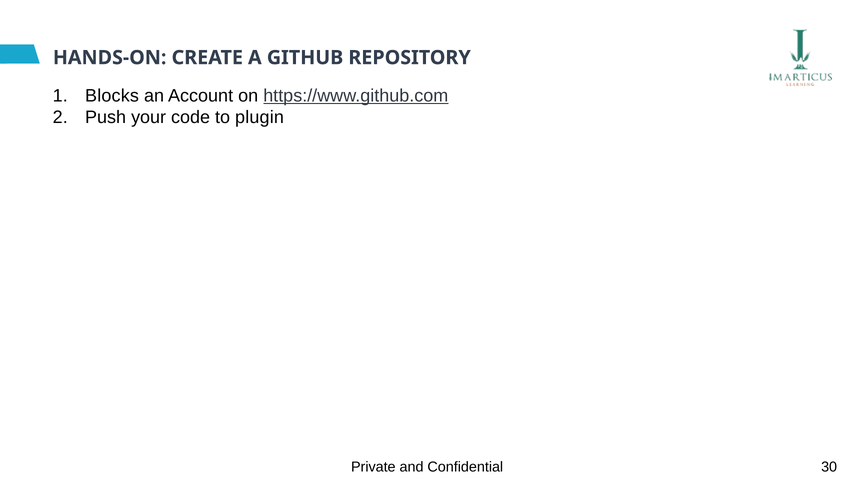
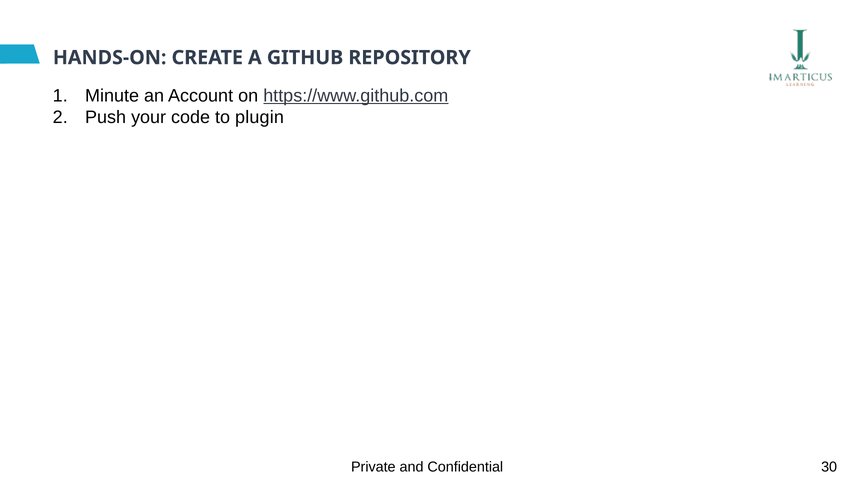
Blocks: Blocks -> Minute (112, 96)
